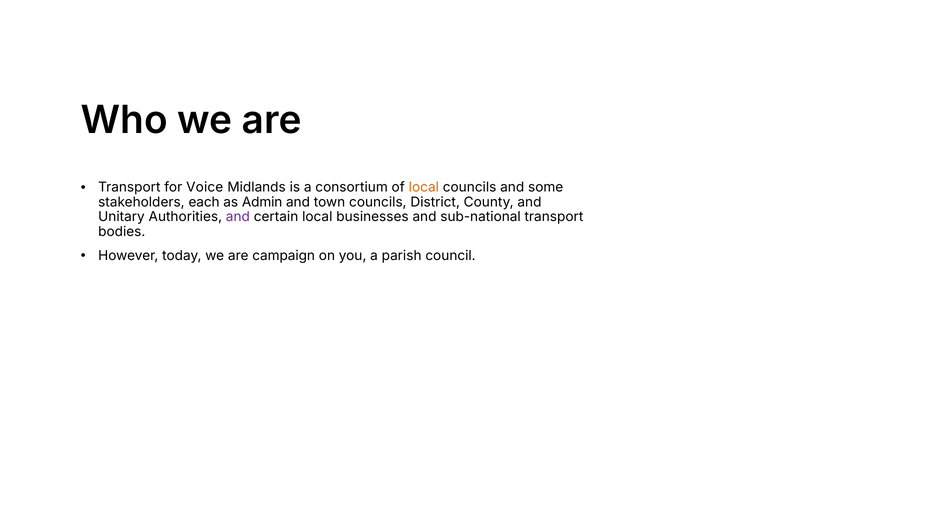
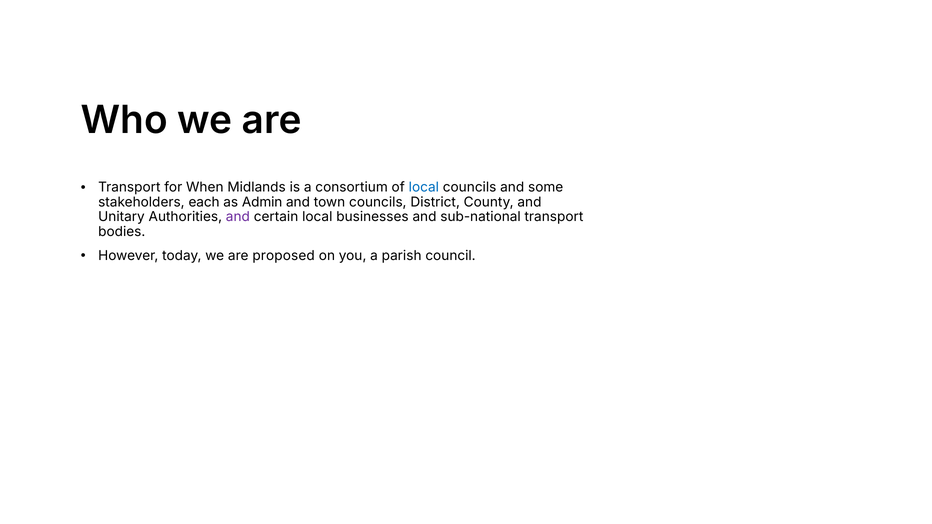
Voice: Voice -> When (205, 188)
local colour: orange -> blue (424, 188)
campaign: campaign -> proposed (284, 256)
